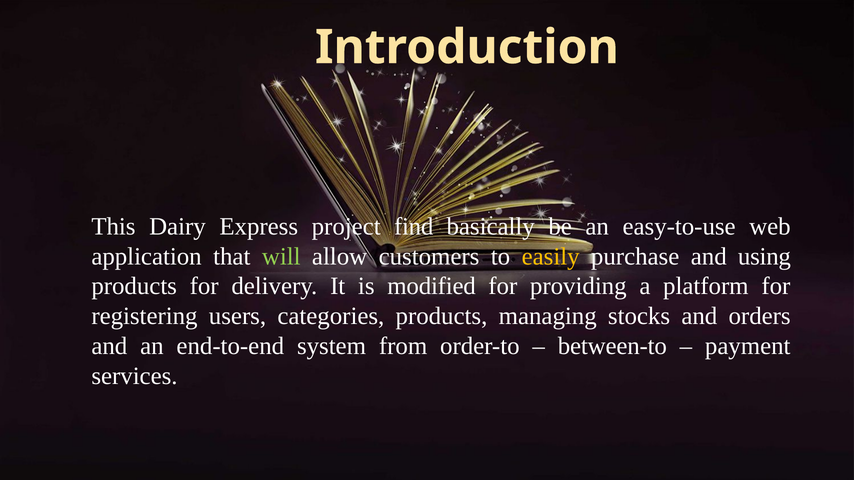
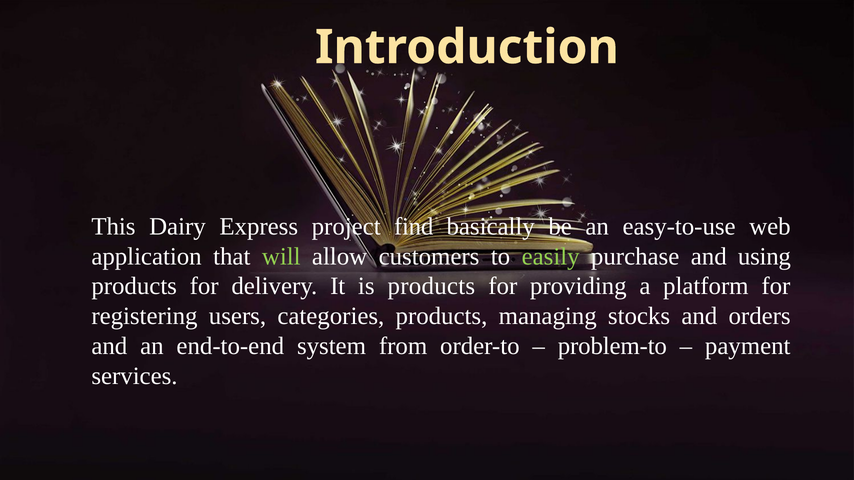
easily colour: yellow -> light green (551, 257)
is modified: modified -> products (431, 286)
between-to: between-to -> problem-to (612, 346)
